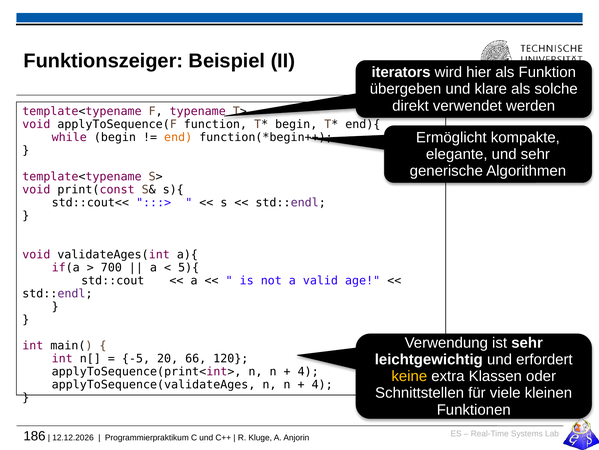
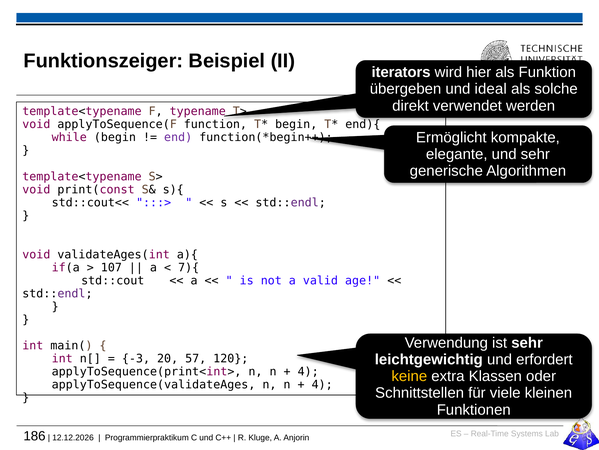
klare: klare -> ideal (491, 89)
end colour: orange -> purple (178, 137)
700: 700 -> 107 (111, 267)
5){: 5){ -> 7){ (189, 267)
-5: -5 -> -3 (136, 358)
66: 66 -> 57 (196, 358)
